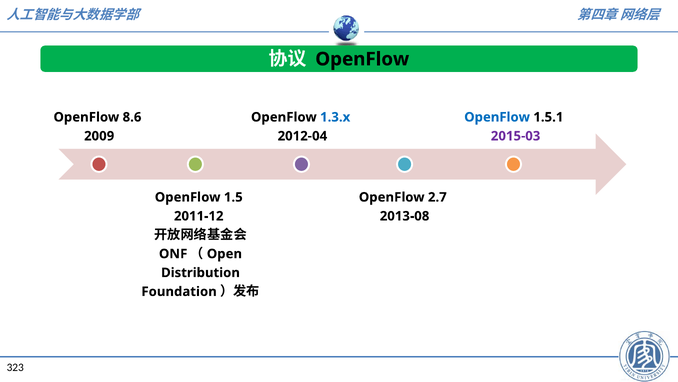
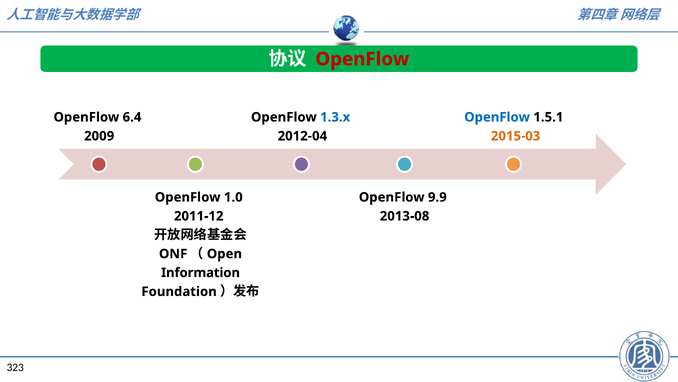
OpenFlow colour: black -> red (362, 59)
8.6: 8.6 -> 6.4 (132, 117)
2015-03 colour: purple -> orange (516, 136)
1.5: 1.5 -> 1.0 (233, 197)
2.7: 2.7 -> 9.9 (437, 197)
Distribution: Distribution -> Information (201, 272)
